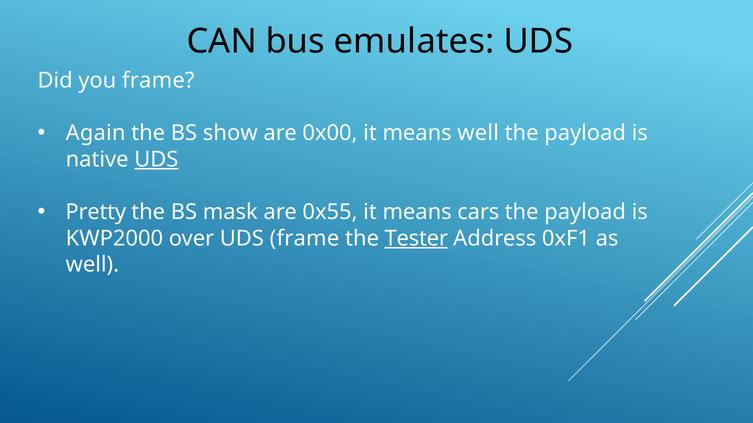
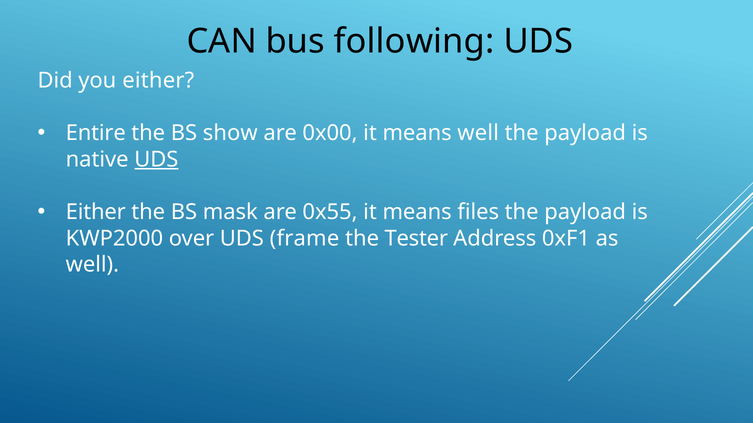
emulates: emulates -> following (414, 41)
you frame: frame -> either (158, 80)
Again: Again -> Entire (96, 133)
Pretty: Pretty -> Either (96, 212)
cars: cars -> files (478, 212)
Tester underline: present -> none (416, 239)
